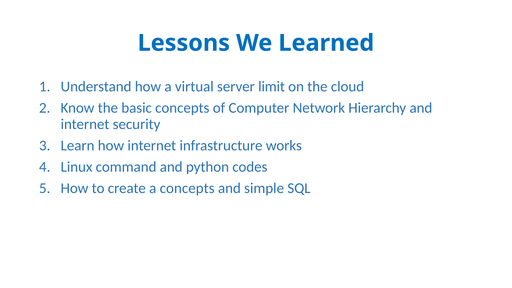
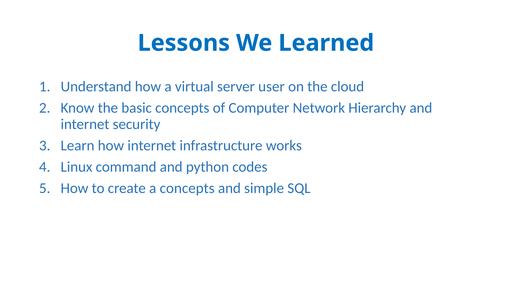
limit: limit -> user (271, 87)
